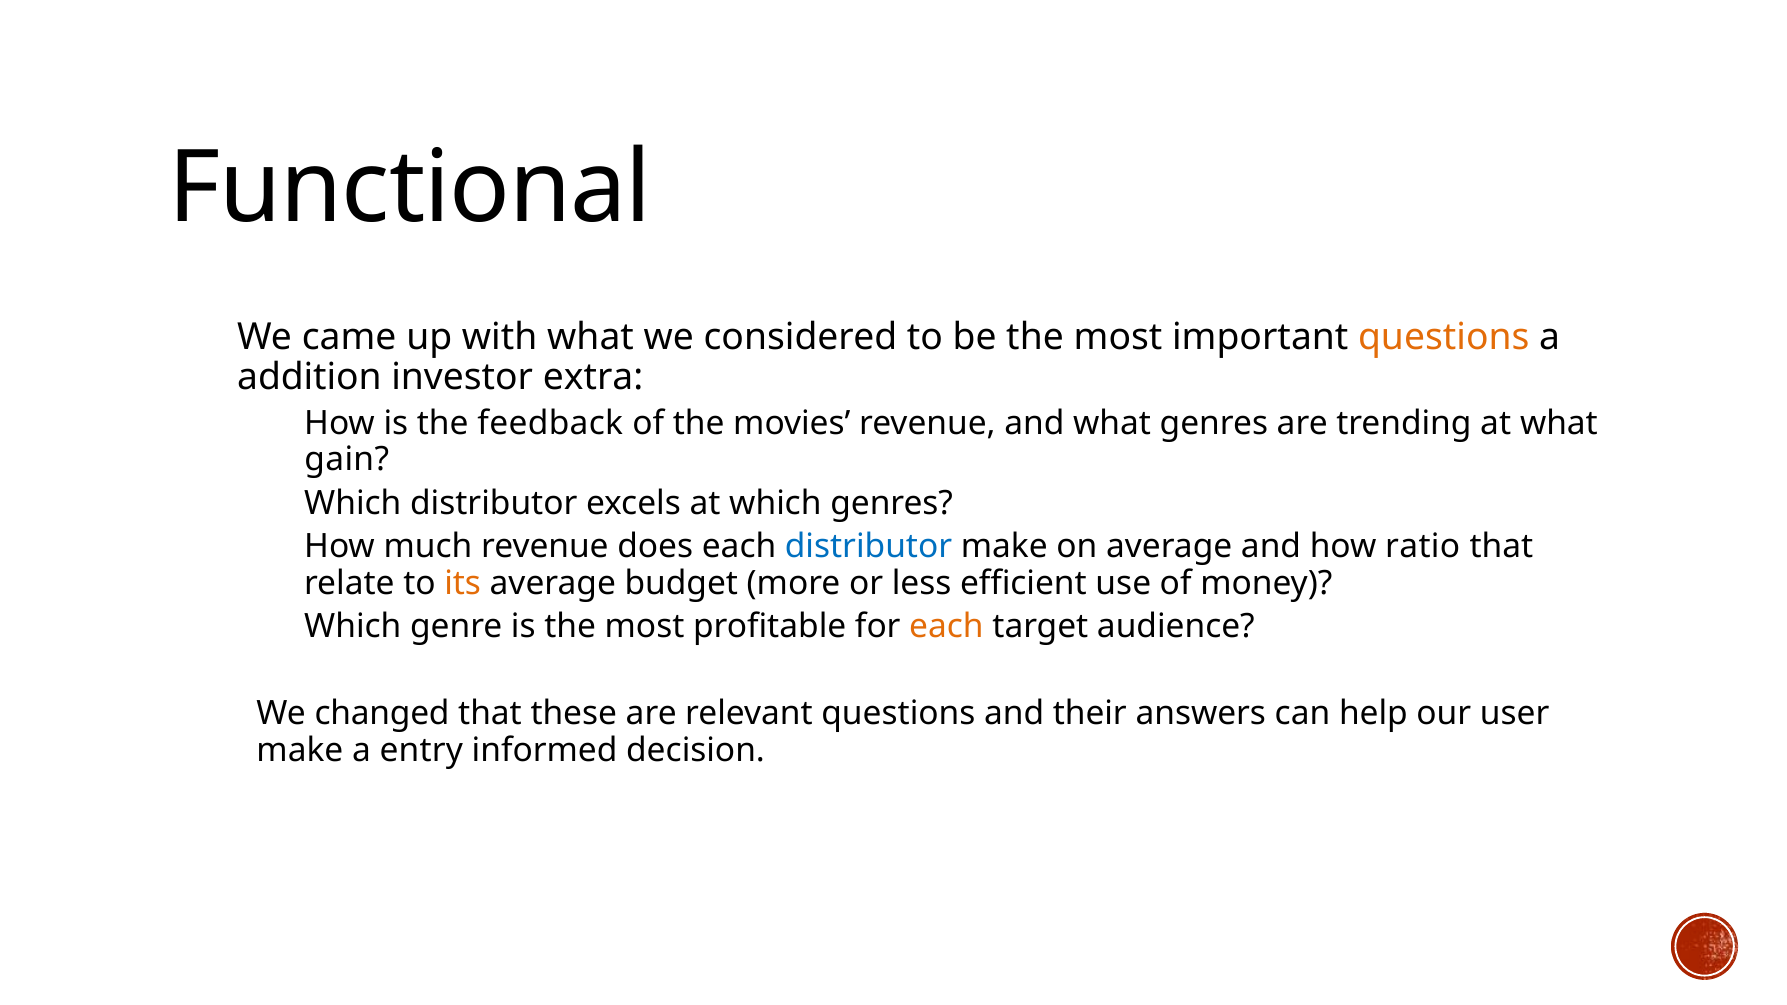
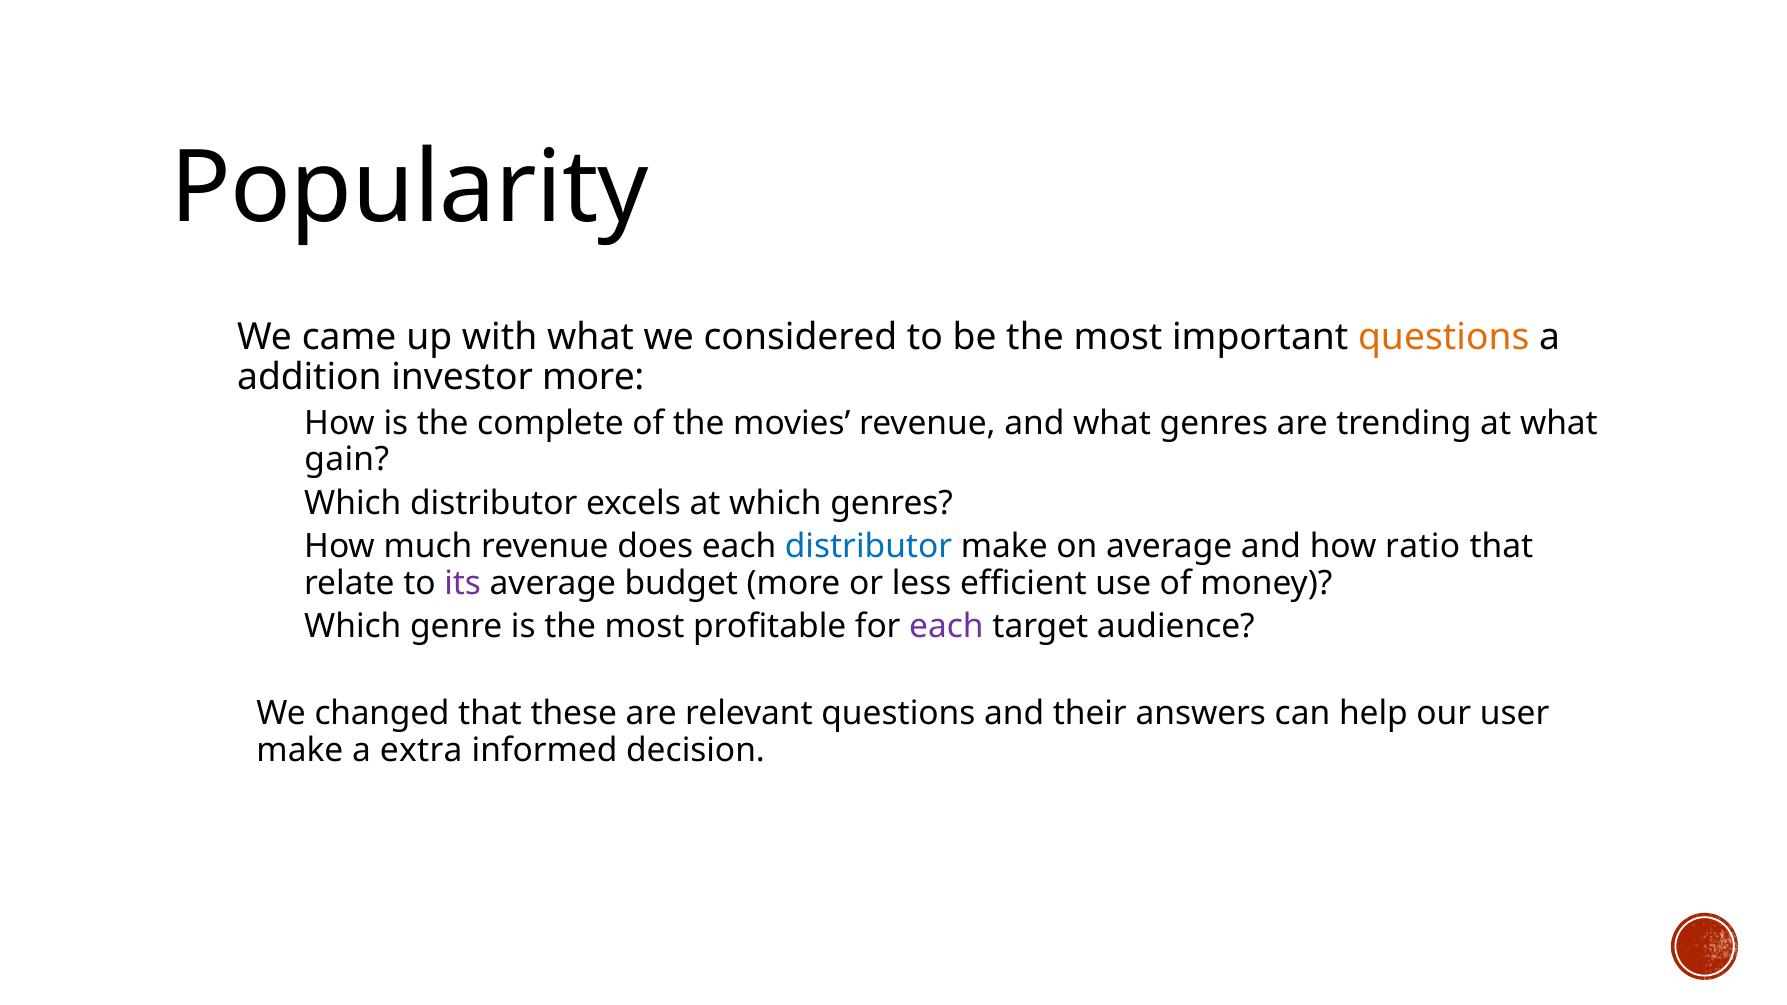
Functional: Functional -> Popularity (410, 188)
investor extra: extra -> more (593, 378)
feedback: feedback -> complete (551, 423)
its colour: orange -> purple (463, 583)
each colour: orange -> purple (946, 627)
entry: entry -> extra (421, 750)
